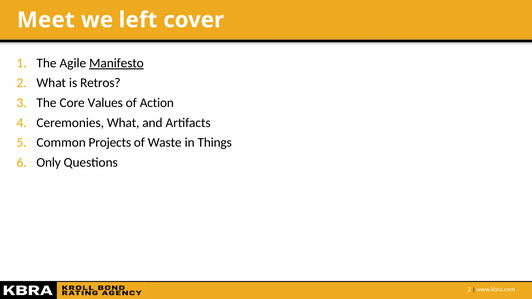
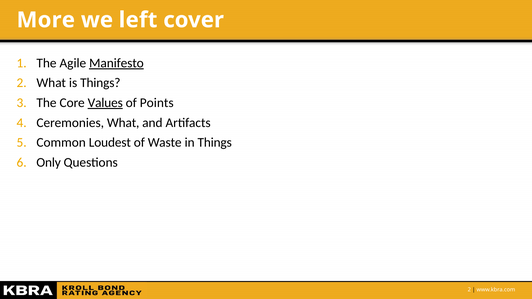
Meet: Meet -> More (46, 20)
is Retros: Retros -> Things (100, 83)
Values underline: none -> present (105, 103)
Action: Action -> Points (157, 103)
Projects: Projects -> Loudest (110, 143)
